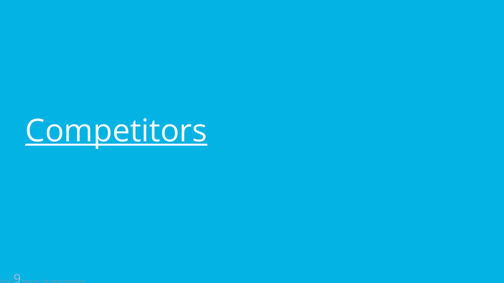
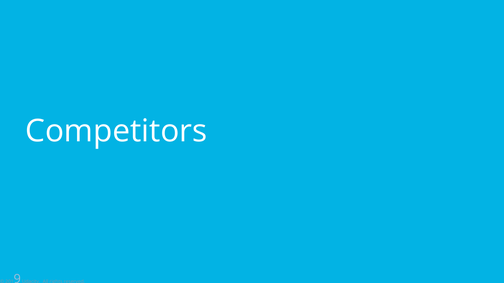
Competitors underline: present -> none (116, 131)
